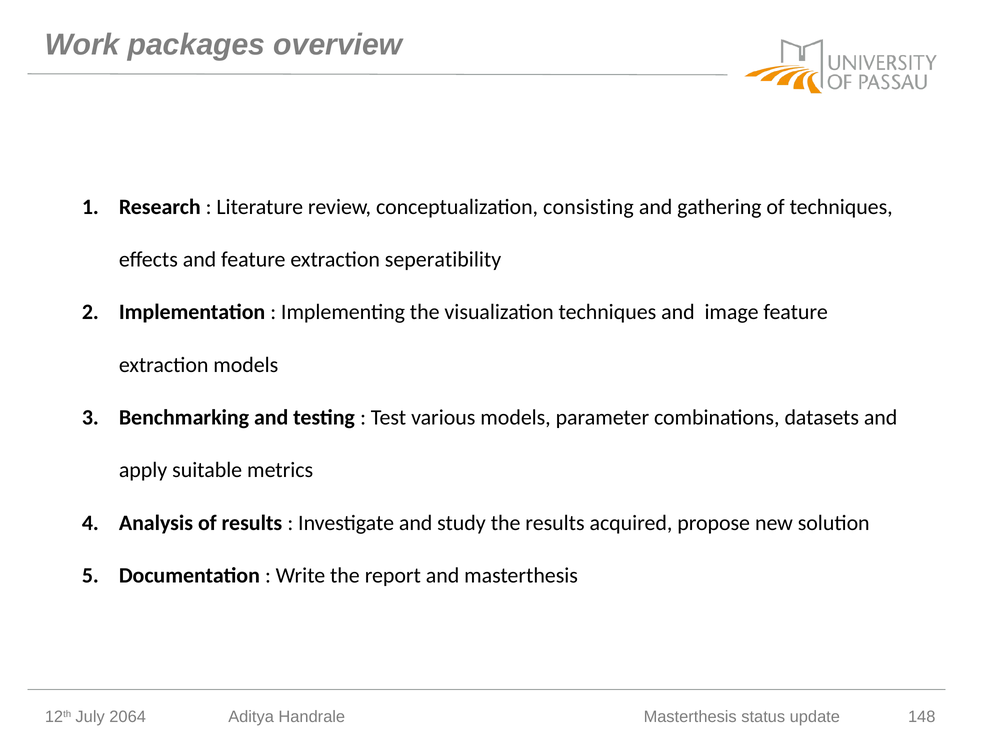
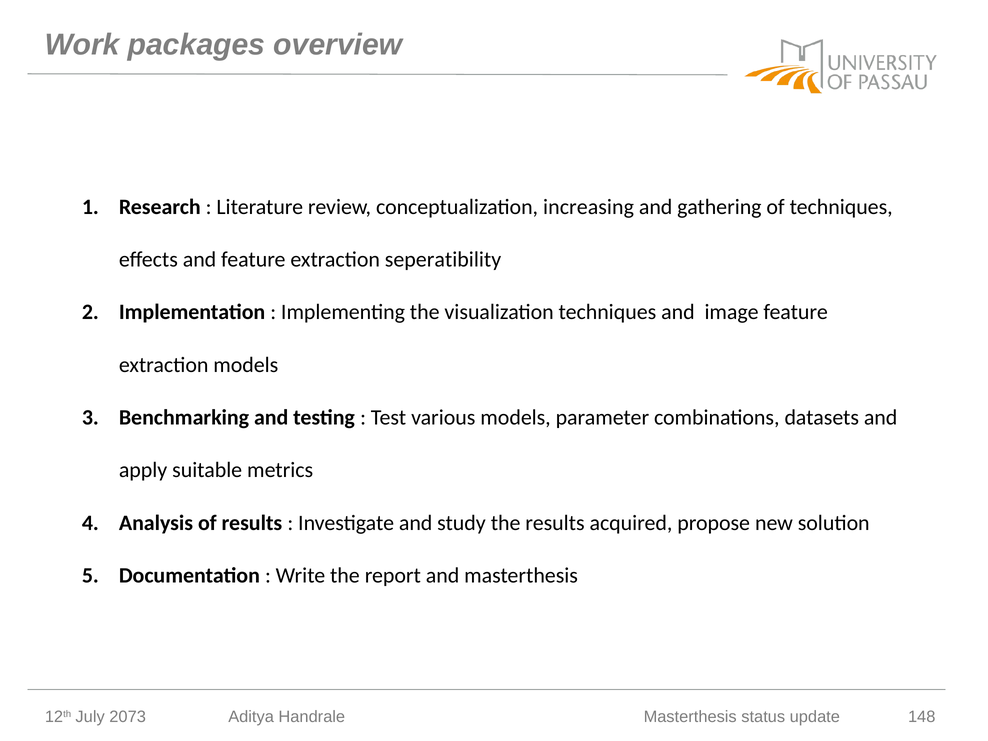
consisting: consisting -> increasing (589, 207)
2064: 2064 -> 2073 (128, 717)
